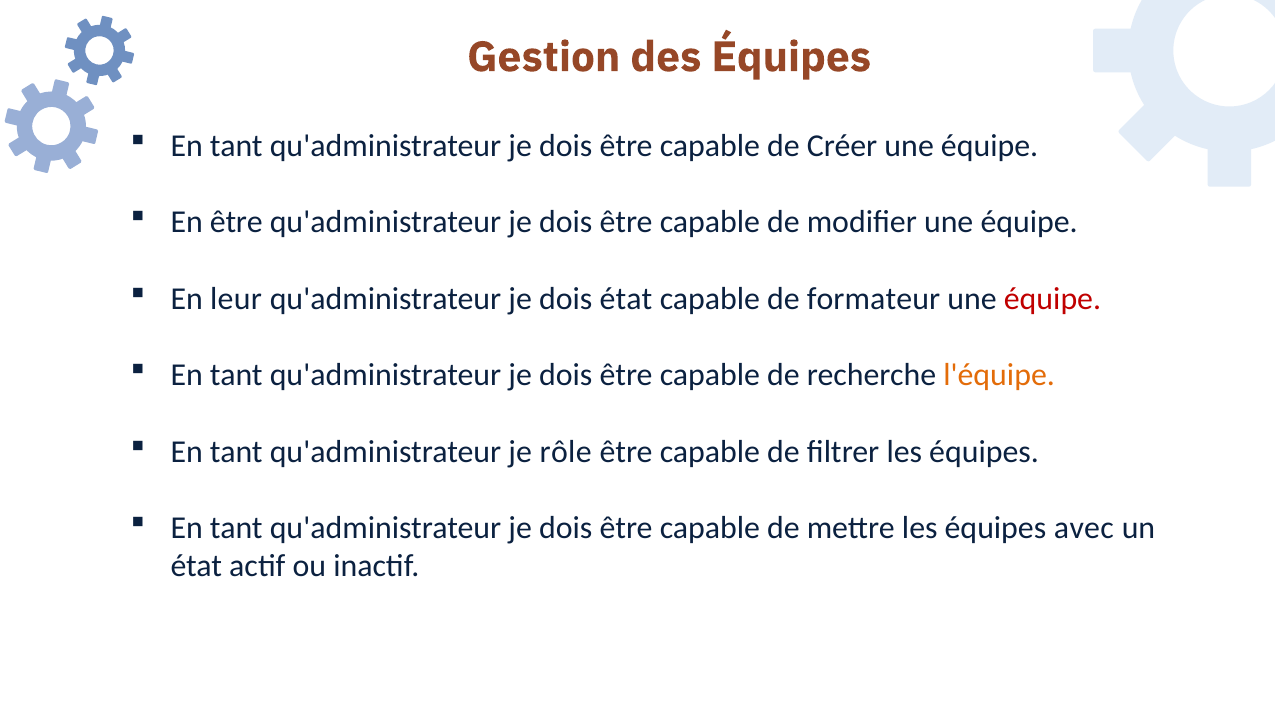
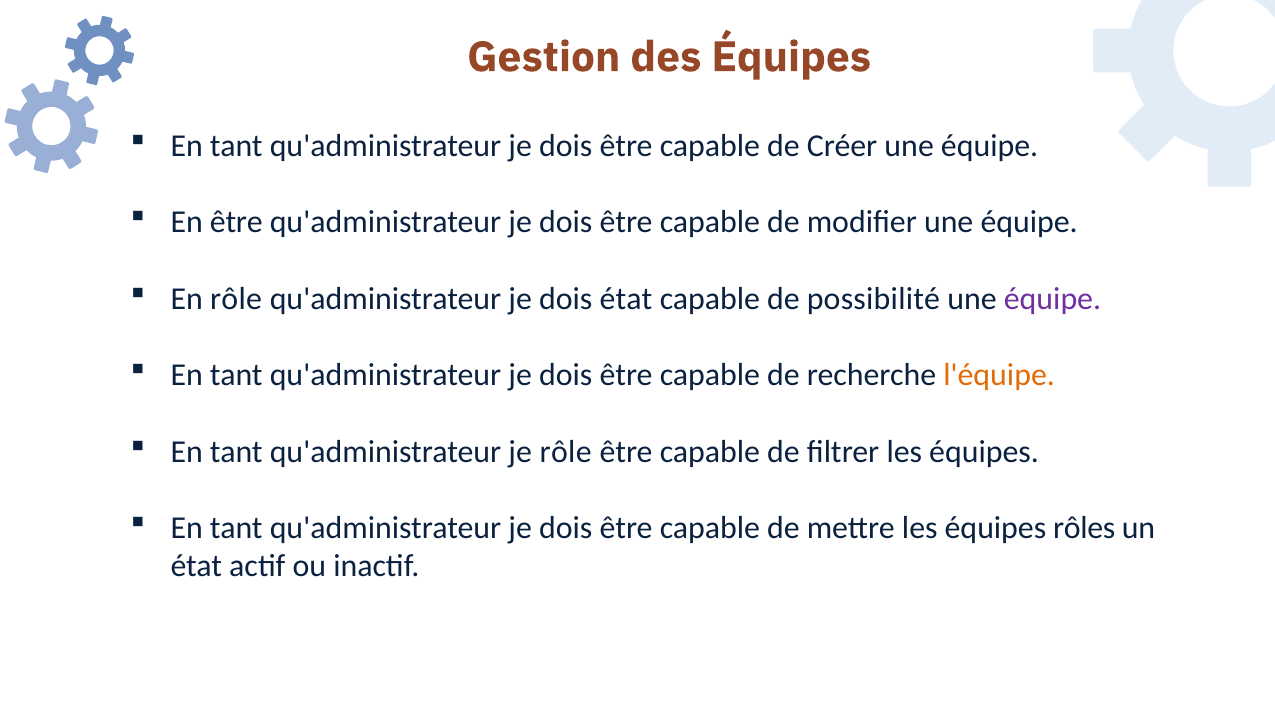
En leur: leur -> rôle (236, 299)
formateur: formateur -> possibilité (873, 299)
équipe colour: red -> purple (1053, 299)
avec: avec -> rôles (1084, 528)
